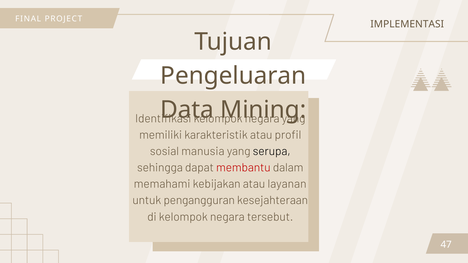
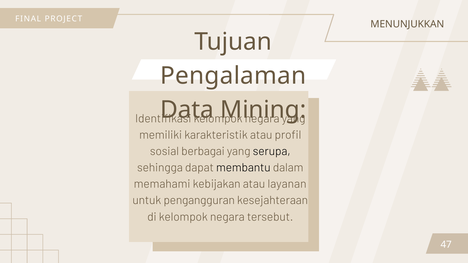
IMPLEMENTASI: IMPLEMENTASI -> MENUNJUKKAN (407, 24)
Pengeluaran: Pengeluaran -> Pengalaman (233, 76)
manusia: manusia -> berbagai (203, 152)
membantu colour: red -> black (243, 168)
